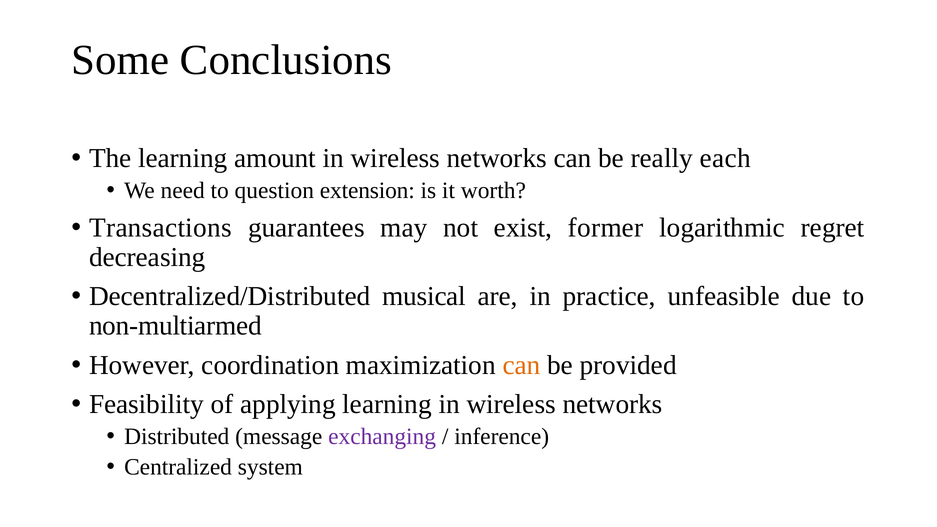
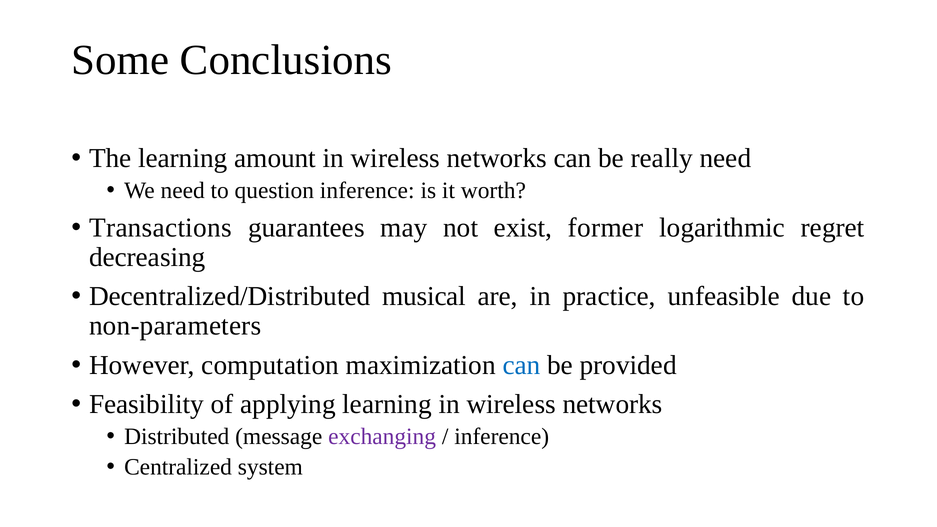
really each: each -> need (725, 158)
question extension: extension -> inference (367, 191)
non-multiarmed: non-multiarmed -> non-parameters (175, 326)
coordination: coordination -> computation (270, 365)
can colour: orange -> blue (521, 365)
